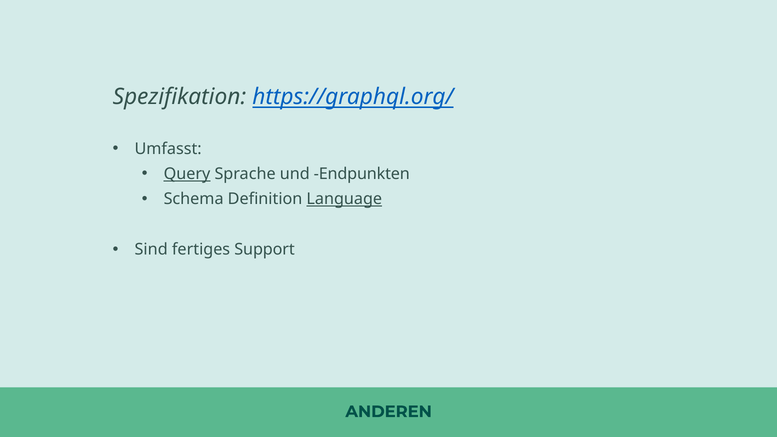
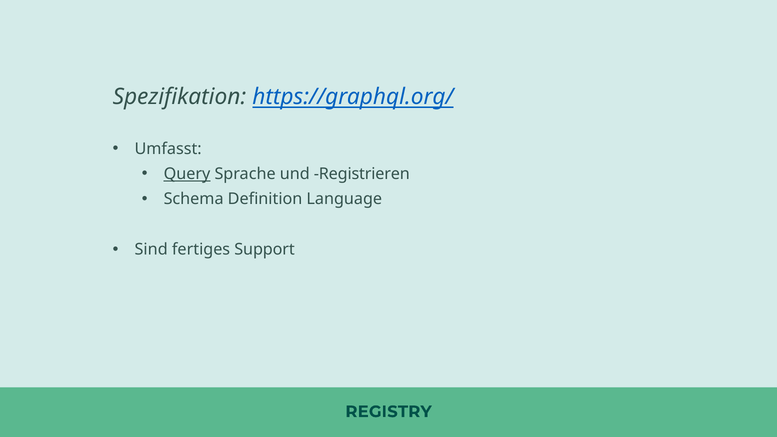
Endpunkten: Endpunkten -> Registrieren (362, 174)
Language underline: present -> none (344, 199)
ANDEREN: ANDEREN -> REGISTRY (389, 412)
